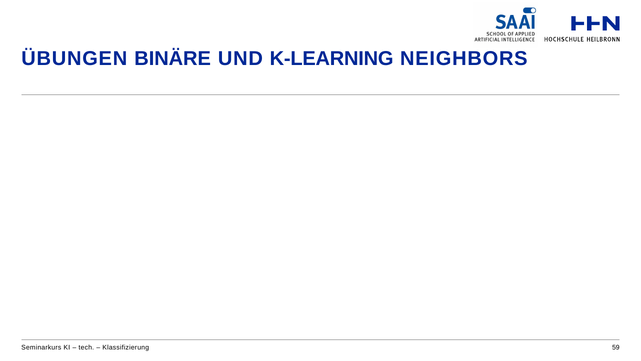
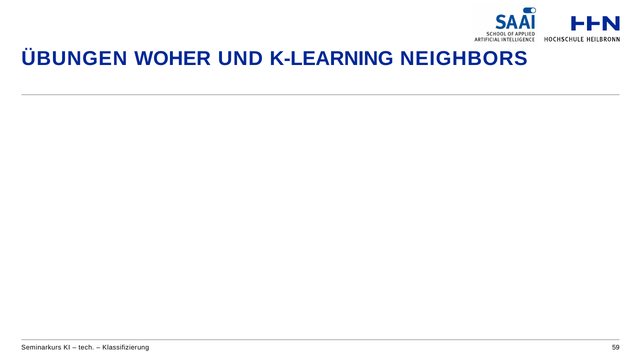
BINÄRE: BINÄRE -> WOHER (173, 59)
